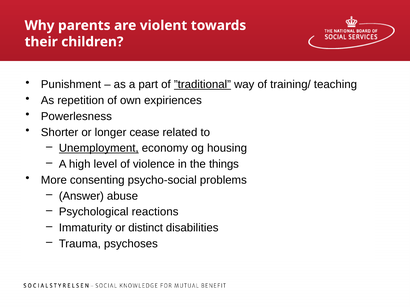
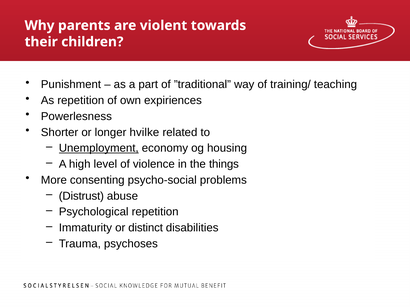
”traditional underline: present -> none (202, 85)
cease: cease -> hvilke (144, 132)
Answer: Answer -> Distrust (81, 196)
Psychological reactions: reactions -> repetition (155, 212)
